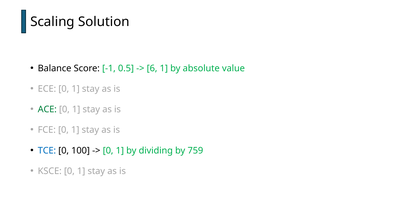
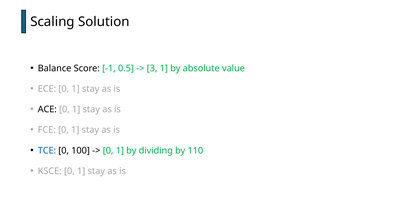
6: 6 -> 3 (152, 68)
ACE colour: green -> black (47, 109)
759: 759 -> 110 (195, 150)
